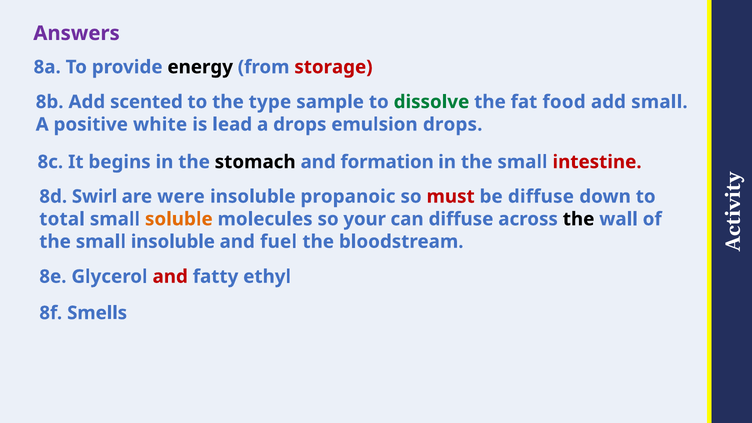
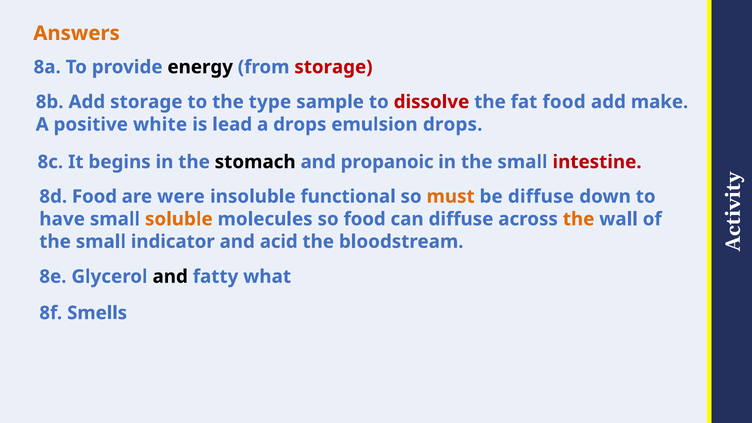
Answers colour: purple -> orange (77, 33)
Add scented: scented -> storage (146, 102)
dissolve colour: green -> red (431, 102)
add small: small -> make (660, 102)
formation: formation -> propanoic (387, 162)
8d Swirl: Swirl -> Food (94, 197)
propanoic: propanoic -> functional (348, 197)
must colour: red -> orange (451, 197)
total: total -> have (62, 219)
so your: your -> food (365, 219)
the colour: black -> orange (579, 219)
small insoluble: insoluble -> indicator (173, 242)
fuel: fuel -> acid (279, 242)
and colour: red -> black (170, 277)
ethyl: ethyl -> what (267, 277)
